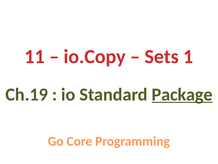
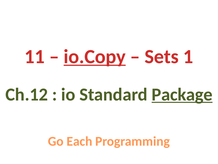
io.Copy underline: none -> present (95, 56)
Ch.19: Ch.19 -> Ch.12 (27, 94)
Core: Core -> Each (79, 141)
